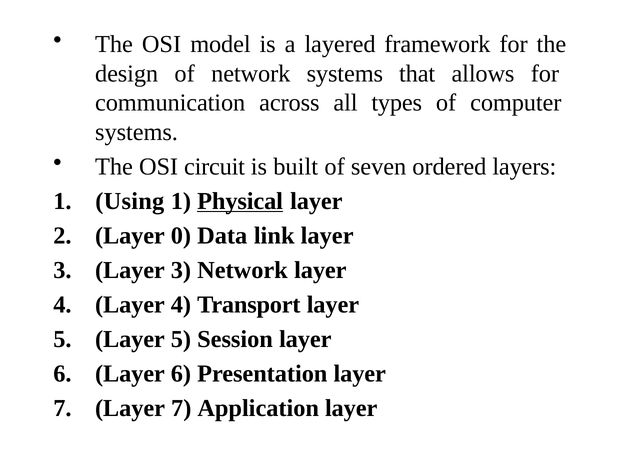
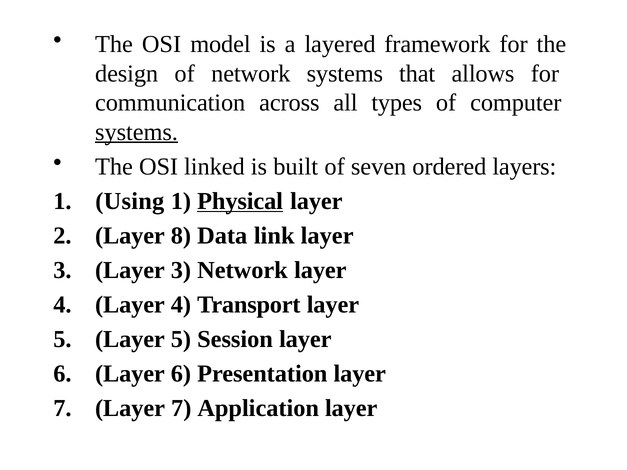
systems underline: none -> present (137, 132)
circuit: circuit -> linked (214, 167)
0: 0 -> 8 (181, 236)
